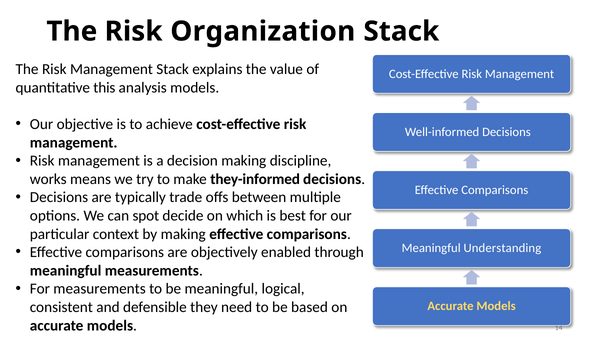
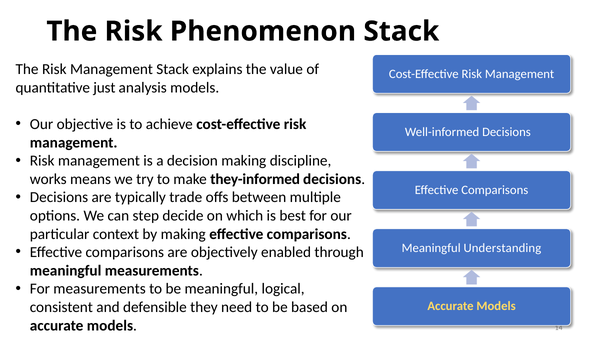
Organization: Organization -> Phenomenon (263, 31)
this: this -> just (104, 88)
spot: spot -> step (146, 215)
